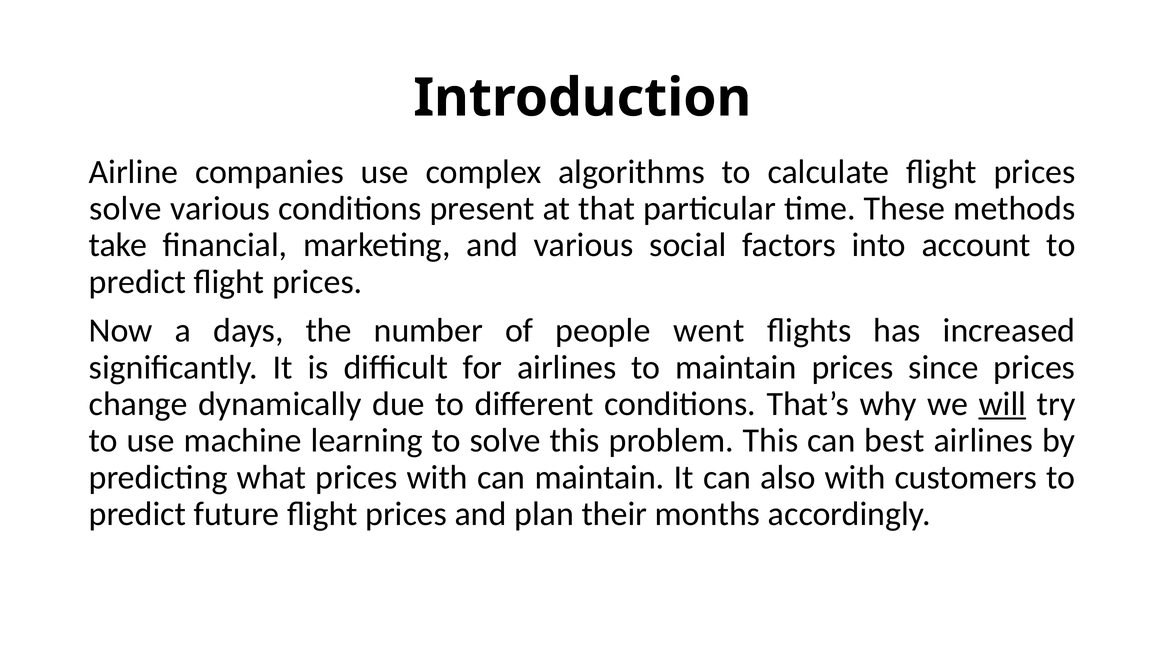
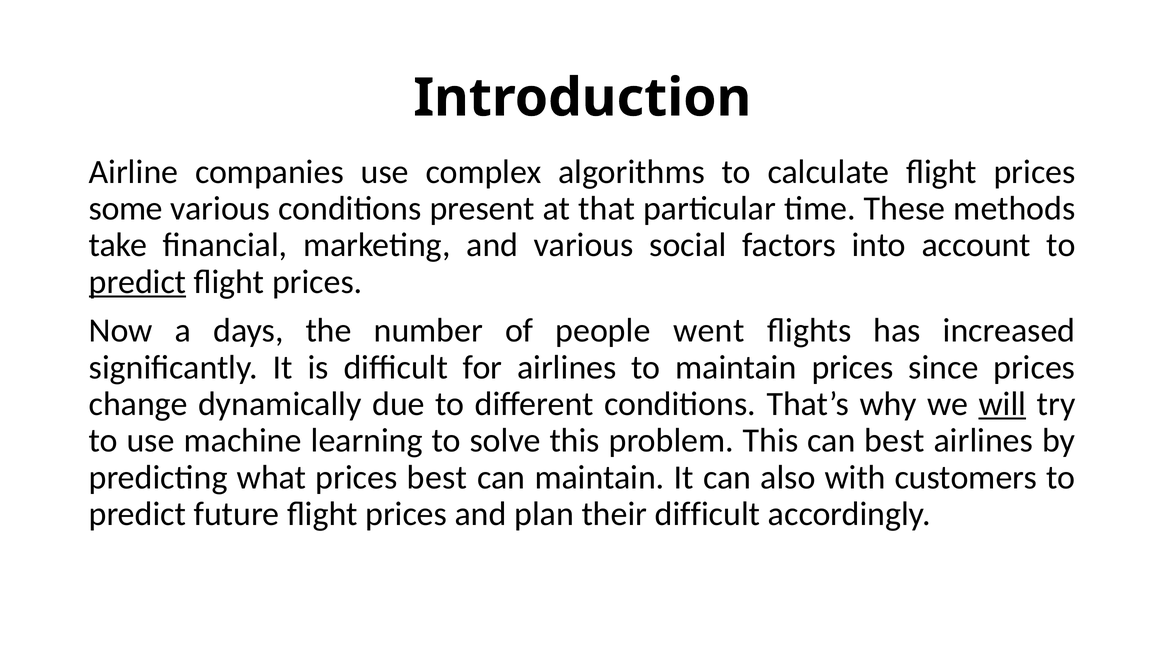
solve: solve -> some (126, 208)
predict underline: none -> present (137, 282)
prices with: with -> best (437, 477)
their months: months -> difficult (708, 514)
